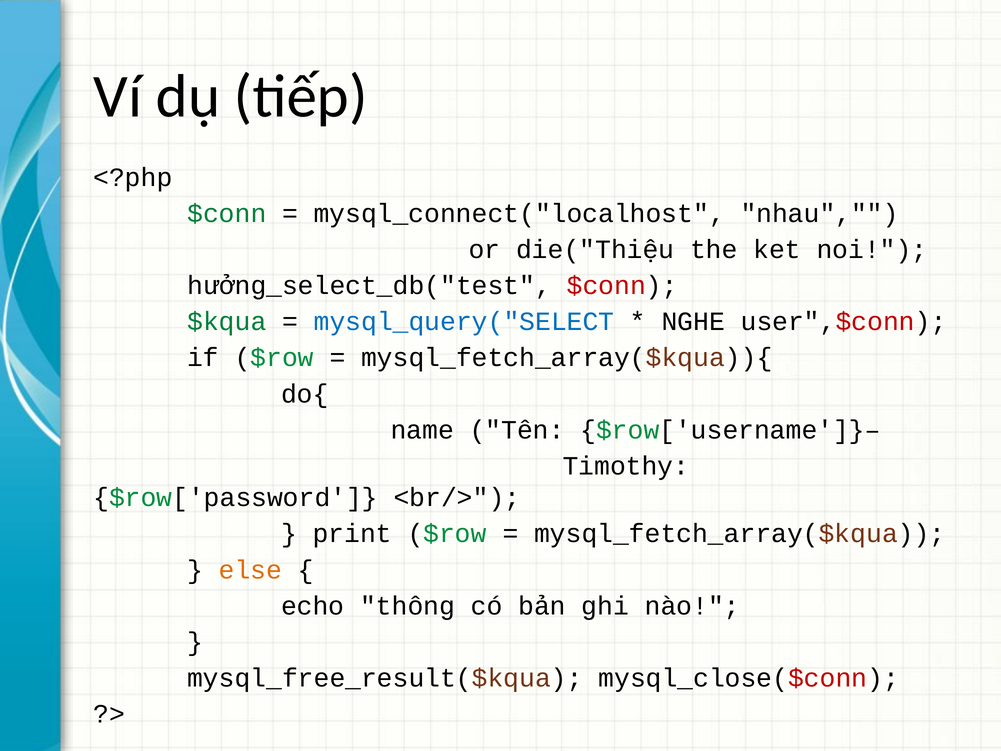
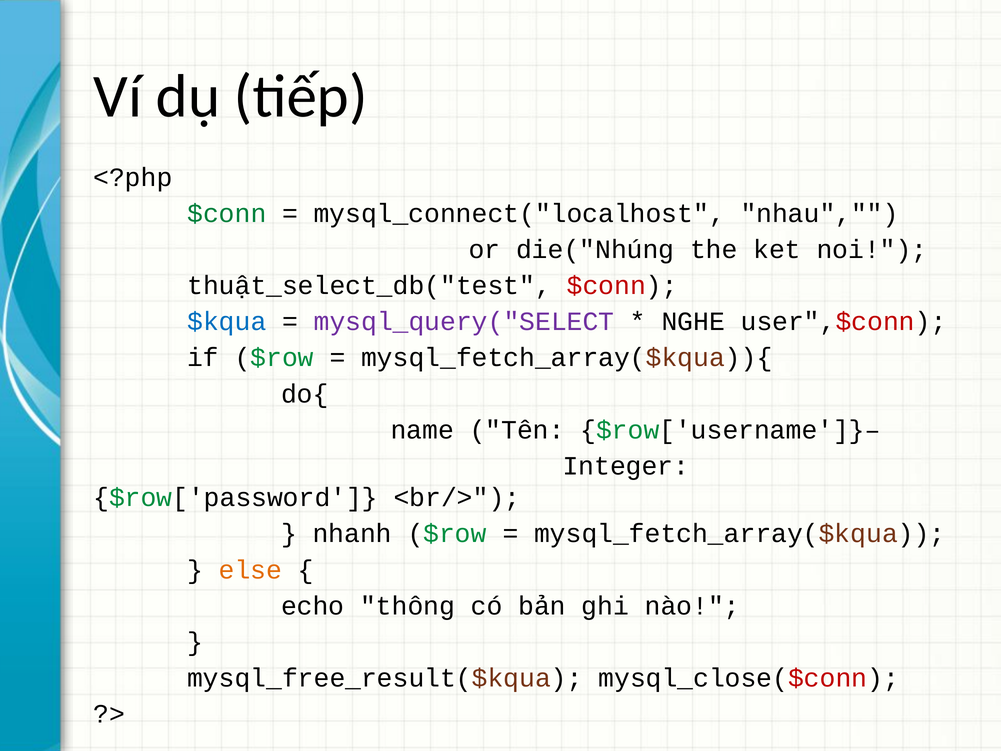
die("Thiệu: die("Thiệu -> die("Nhúng (595, 249)
hưởng_select_db("test: hưởng_select_db("test -> thuật_select_db("test (369, 286)
$kqua colour: green -> blue (227, 322)
mysql_query("SELECT colour: blue -> purple (464, 322)
Timothy: Timothy -> Integer (626, 466)
print: print -> nhanh (352, 534)
